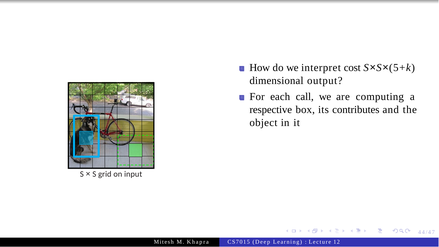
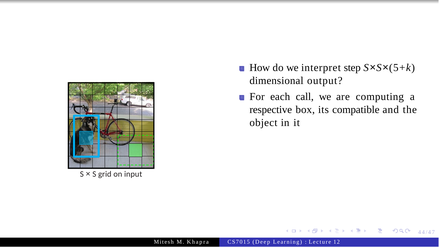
cost: cost -> step (352, 68)
contributes: contributes -> compatible (356, 110)
